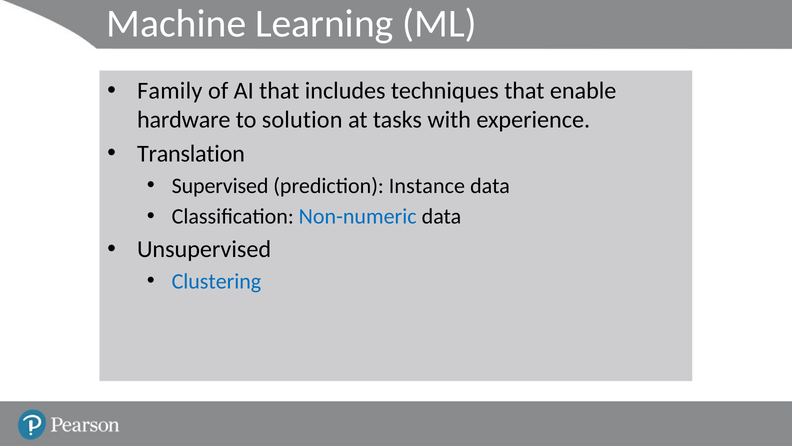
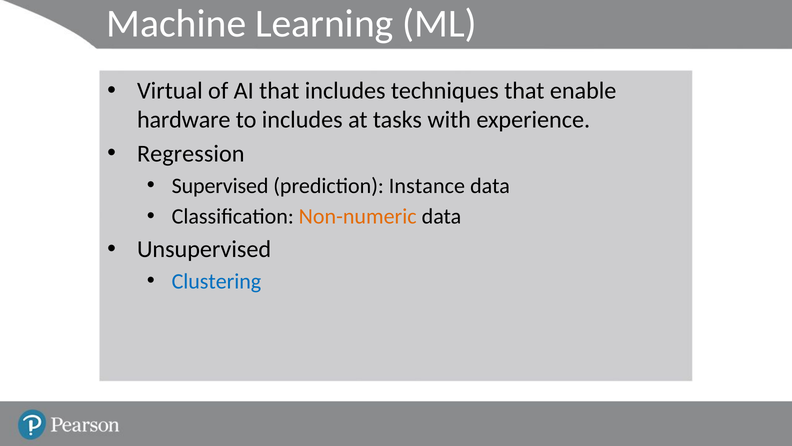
Family: Family -> Virtual (170, 91)
to solution: solution -> includes (302, 120)
Translation: Translation -> Regression (191, 154)
Non-numeric colour: blue -> orange (358, 216)
